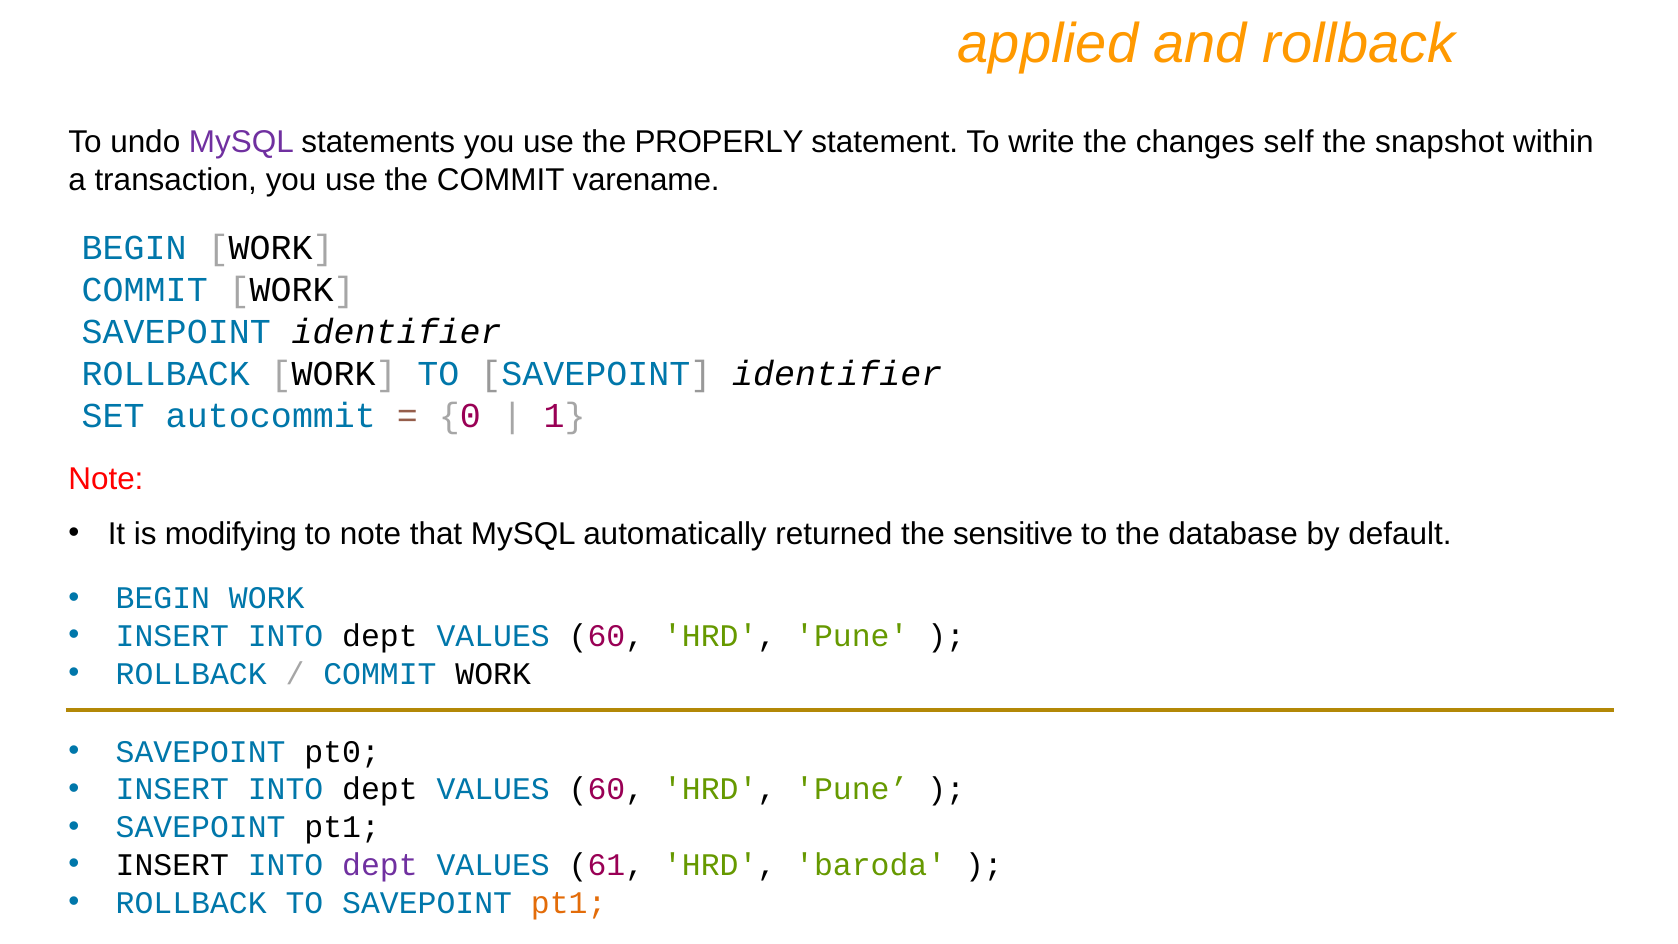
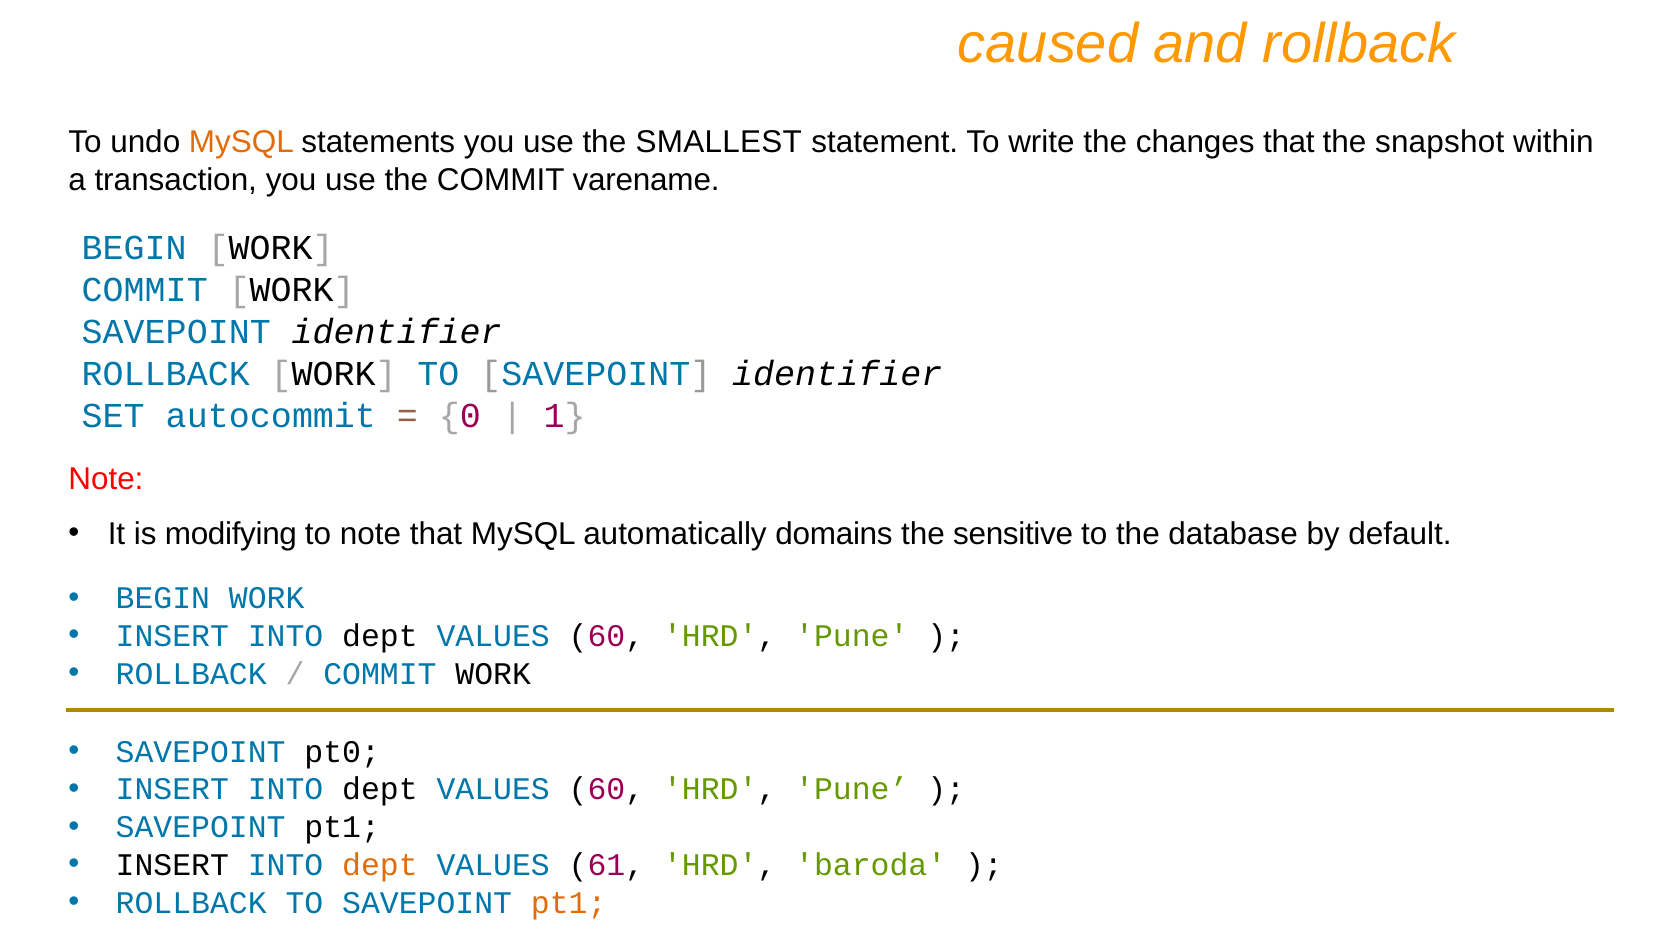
applied: applied -> caused (1048, 44)
MySQL colour: purple -> orange (241, 143)
PROPERLY: PROPERLY -> SMALLEST (719, 143)
changes self: self -> that (1289, 143)
returned: returned -> domains (834, 534)
dept colour: purple -> orange (380, 865)
